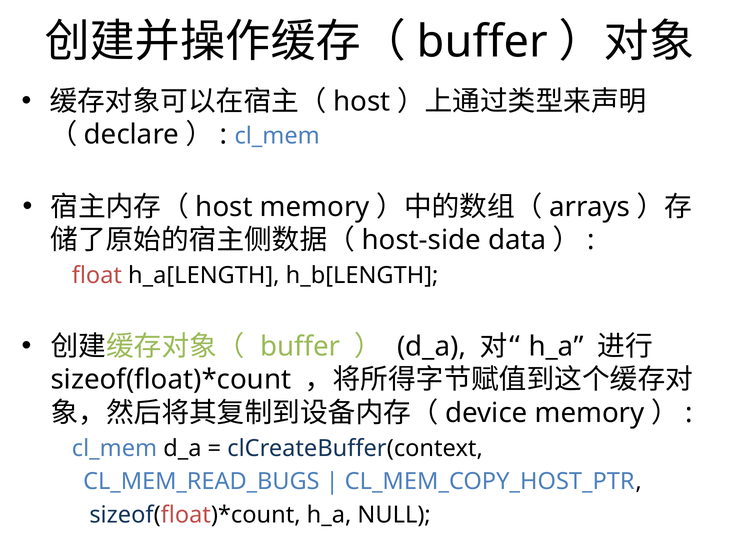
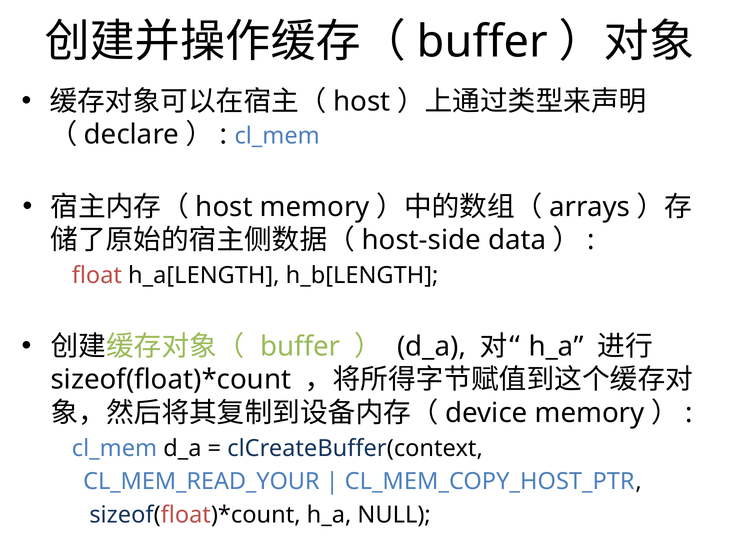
CL_MEM_READ_BUGS: CL_MEM_READ_BUGS -> CL_MEM_READ_YOUR (201, 482)
